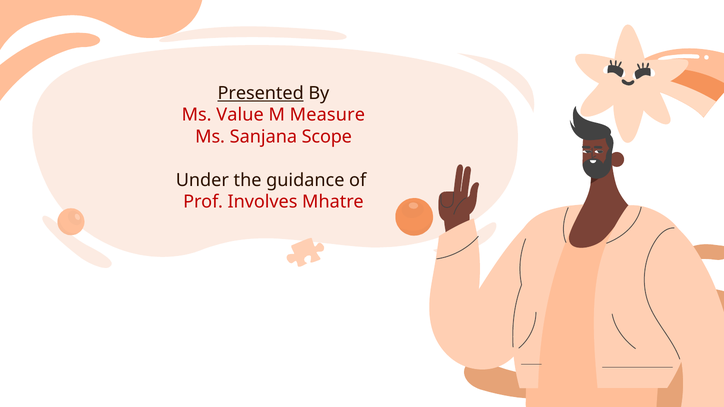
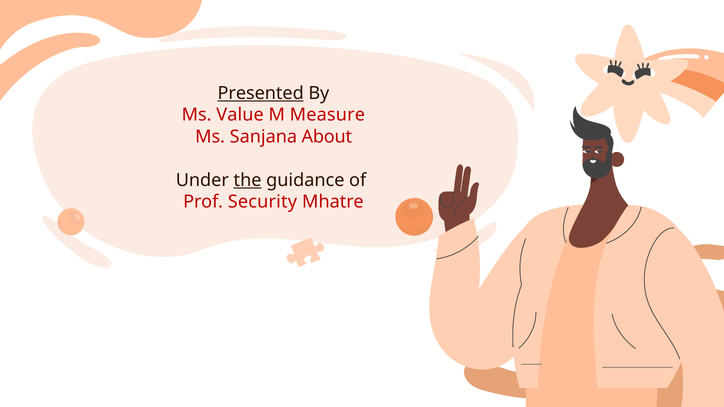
Scope: Scope -> About (327, 137)
the underline: none -> present (248, 180)
Involves: Involves -> Security (262, 202)
